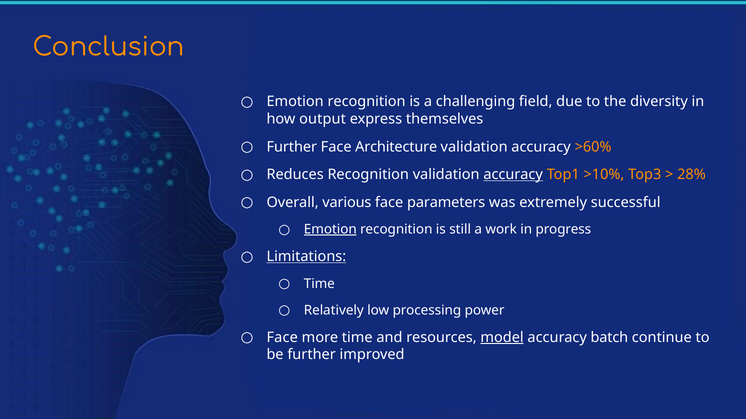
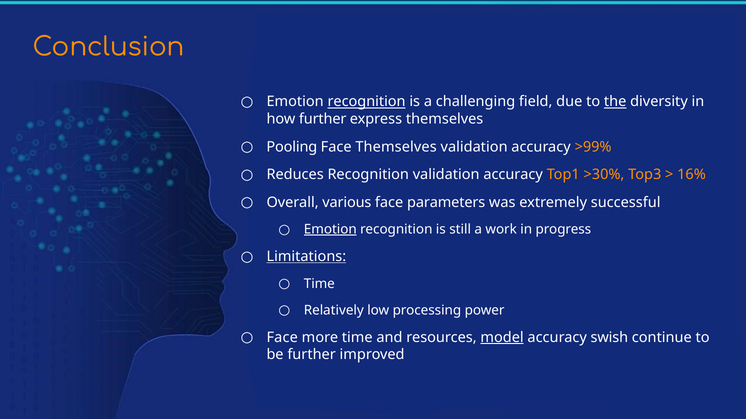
recognition underline: none -> present (367, 102)
the underline: none -> present (615, 102)
how output: output -> further (323, 119)
Further: Further -> Pooling (292, 147)
Face Architecture: Architecture -> Themselves (396, 147)
>60%: >60% -> >99% (593, 147)
accuracy underline: present -> none (513, 175)
>10%: >10% -> >30% (604, 175)
28%: 28% -> 16% (692, 175)
batch: batch -> swish (609, 338)
